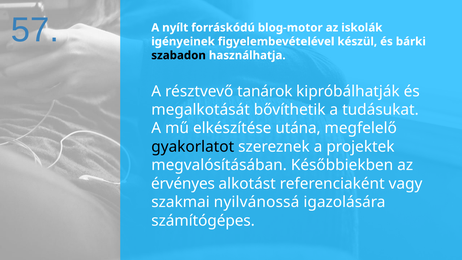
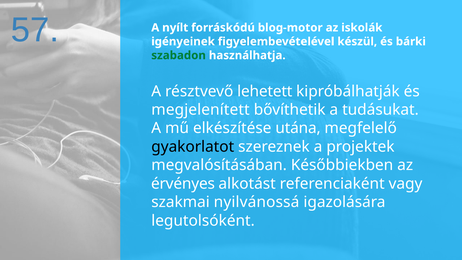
szabadon colour: black -> green (179, 55)
tanárok: tanárok -> lehetett (265, 91)
megalkotását: megalkotását -> megjelenített (200, 110)
számítógépes: számítógépes -> legutolsóként (203, 221)
